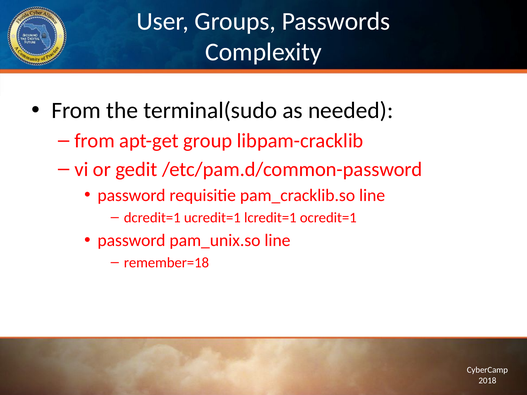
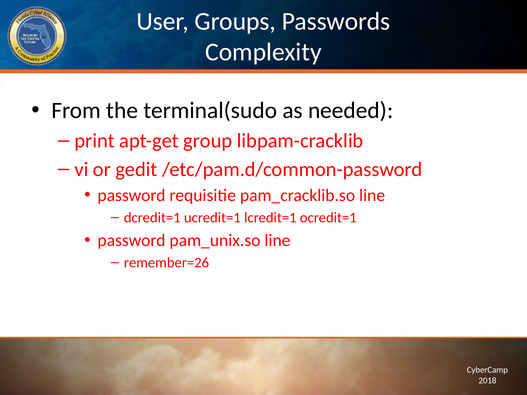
from: from -> print (95, 141)
remember=18: remember=18 -> remember=26 (166, 263)
